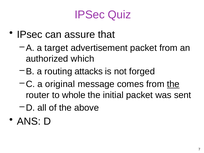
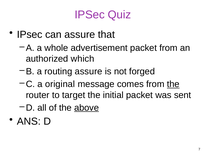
target: target -> whole (56, 48)
routing attacks: attacks -> assure (89, 71)
whole: whole -> target (74, 95)
above underline: none -> present (87, 108)
